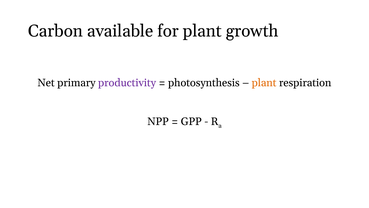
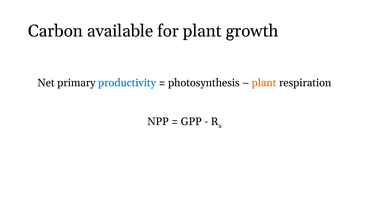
productivity colour: purple -> blue (127, 83)
